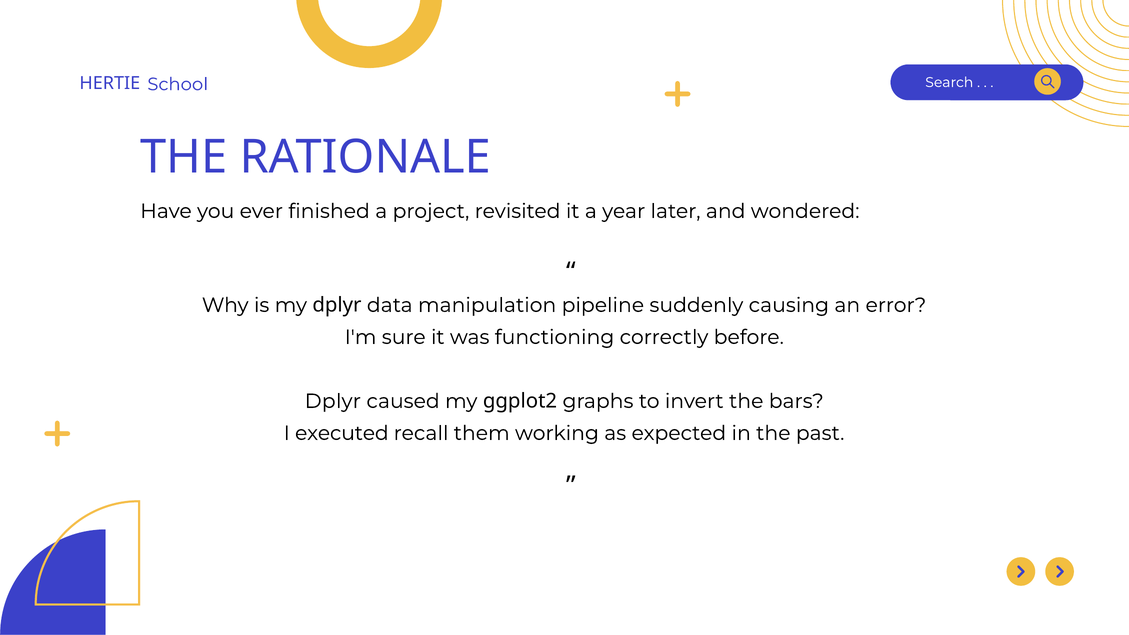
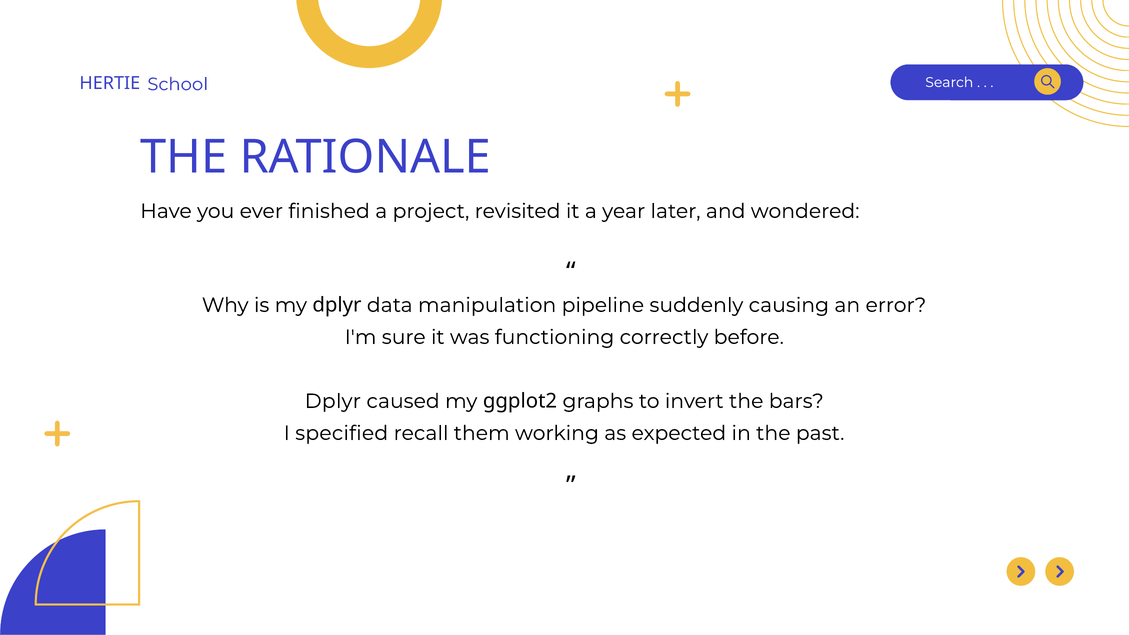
executed: executed -> specified (342, 433)
